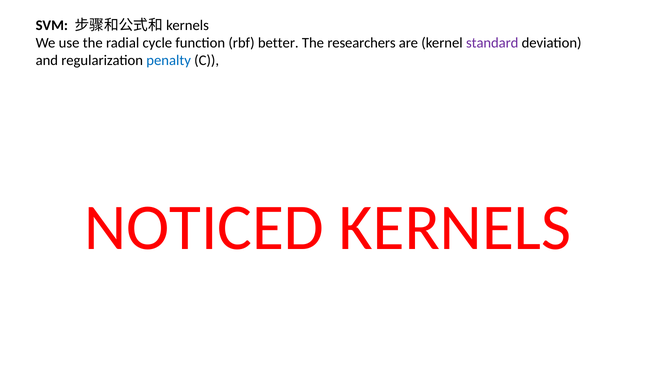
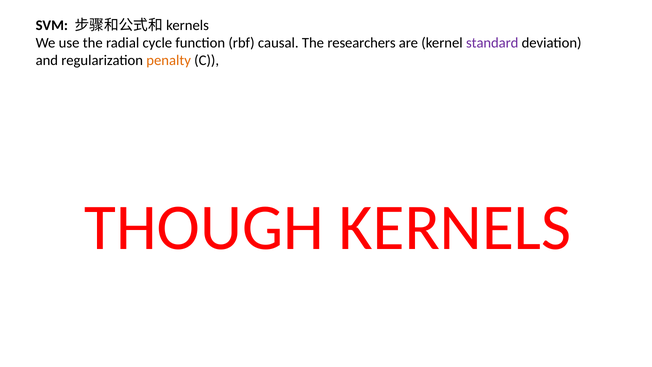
better: better -> causal (278, 43)
penalty colour: blue -> orange (169, 60)
NOTICED: NOTICED -> THOUGH (204, 227)
